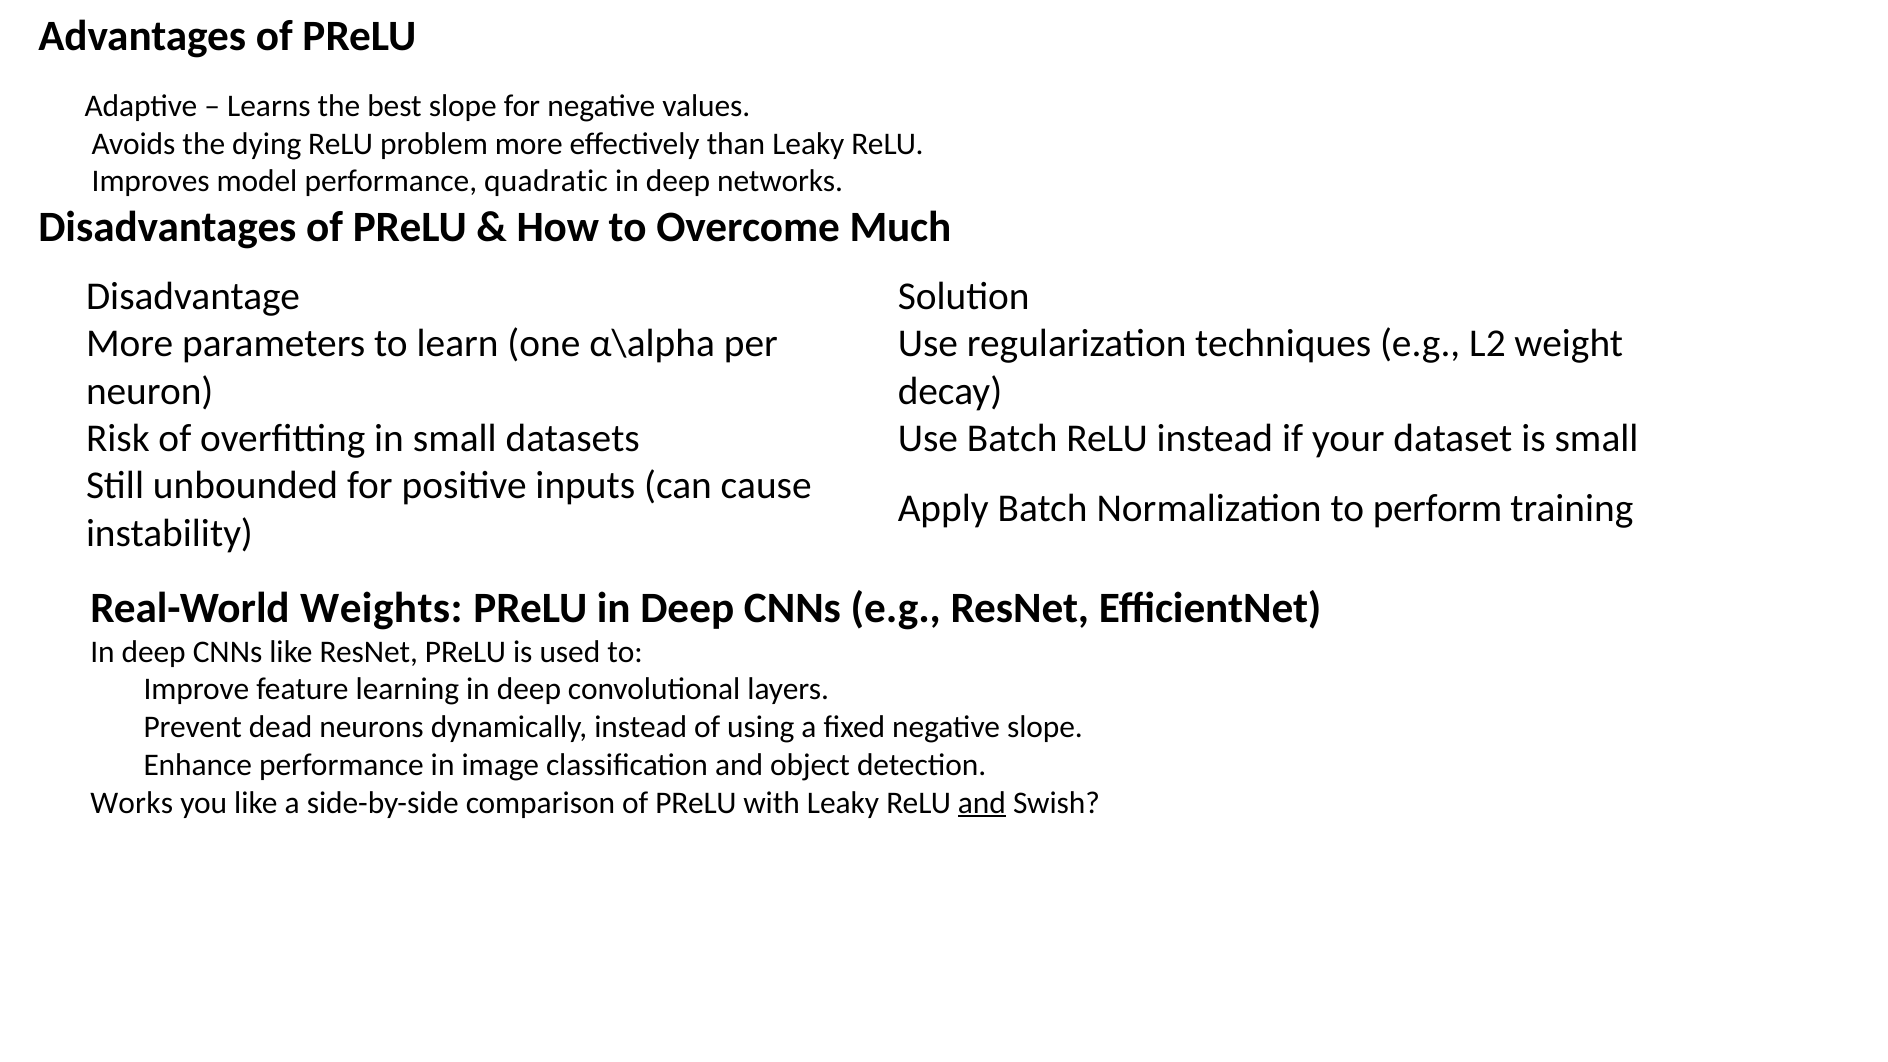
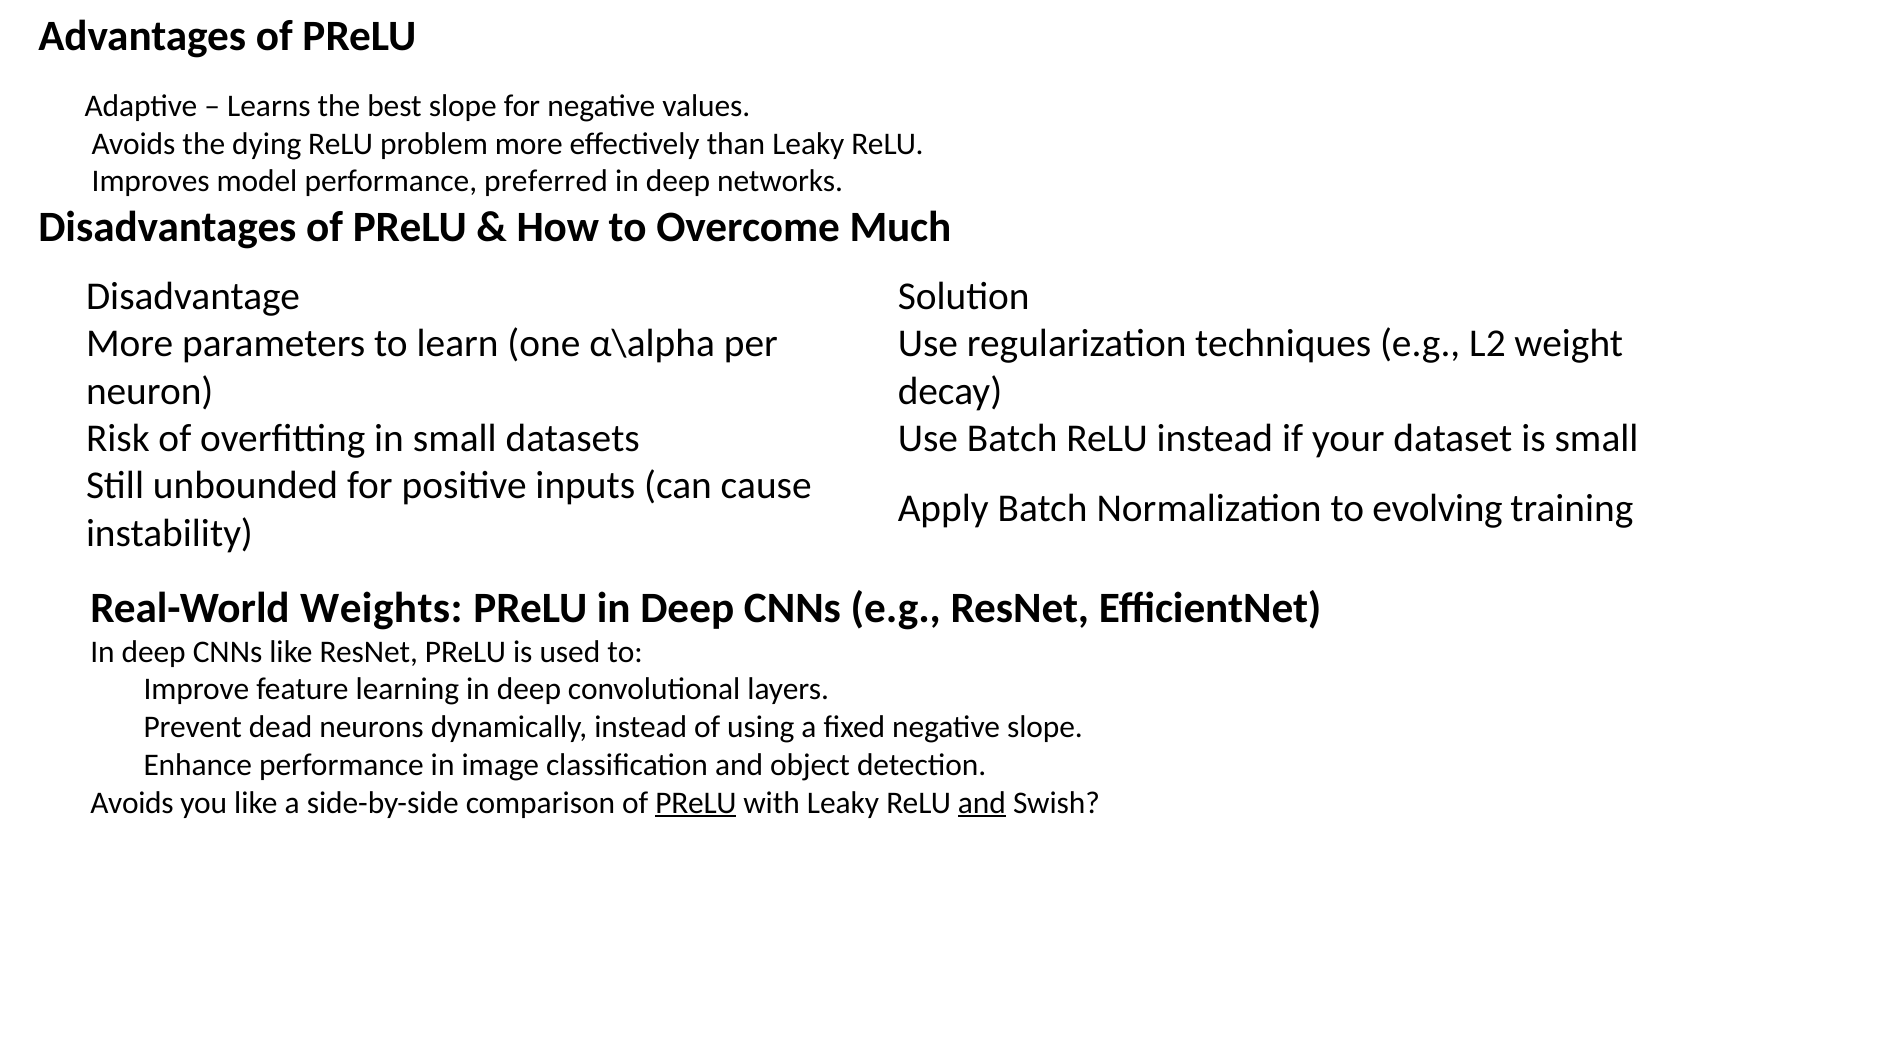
quadratic: quadratic -> preferred (546, 181)
perform: perform -> evolving (1437, 508)
Works: Works -> Avoids (132, 803)
PReLU underline: none -> present (696, 803)
